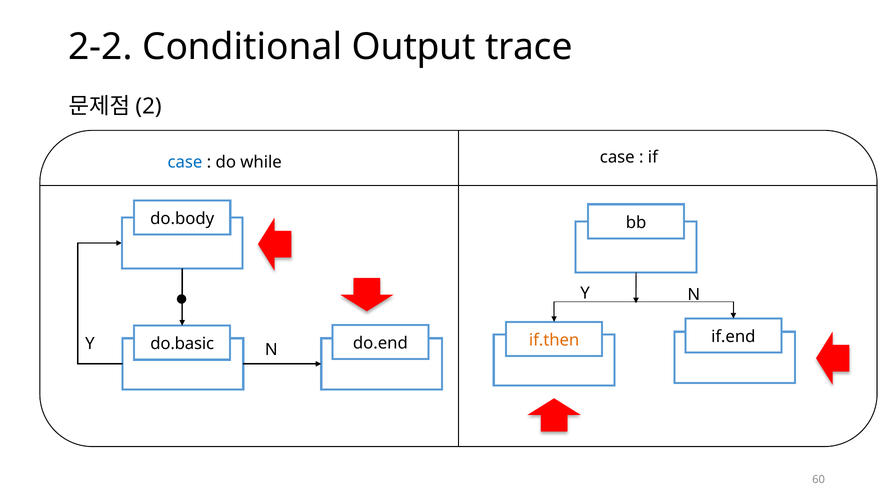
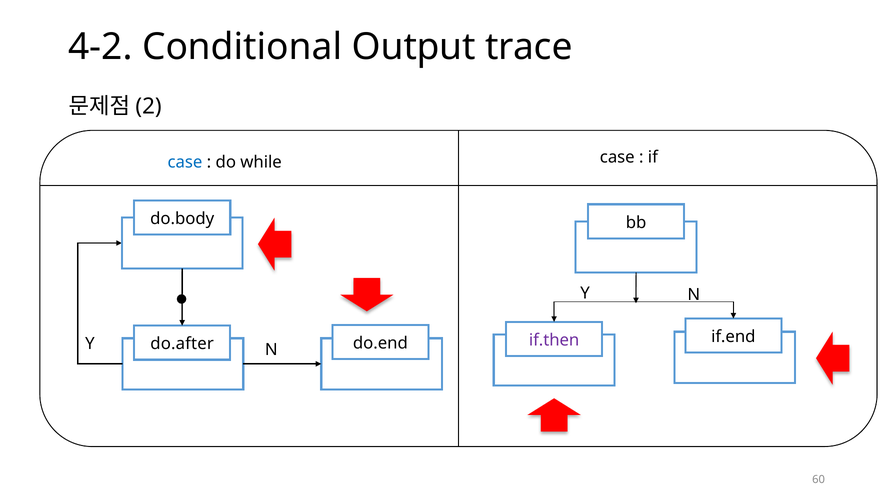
2-2: 2-2 -> 4-2 (100, 47)
if.then colour: orange -> purple (554, 340)
do.basic: do.basic -> do.after (182, 343)
